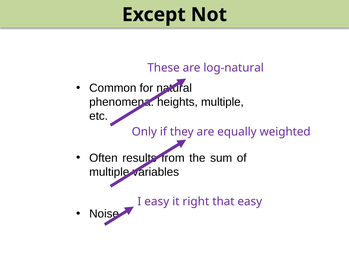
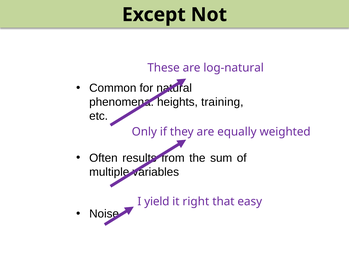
multiple: multiple -> training (222, 102)
I easy: easy -> yield (157, 201)
